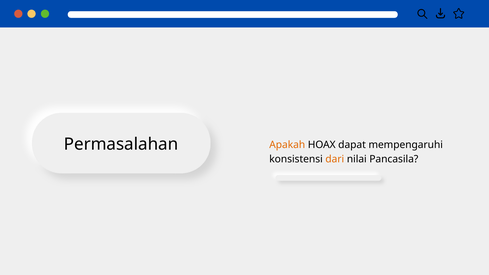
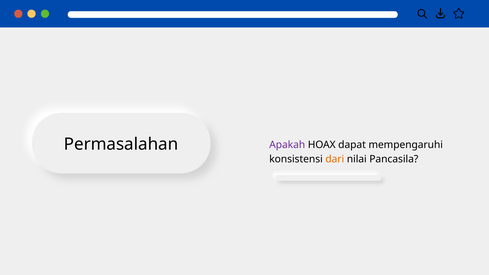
Apakah colour: orange -> purple (287, 145)
